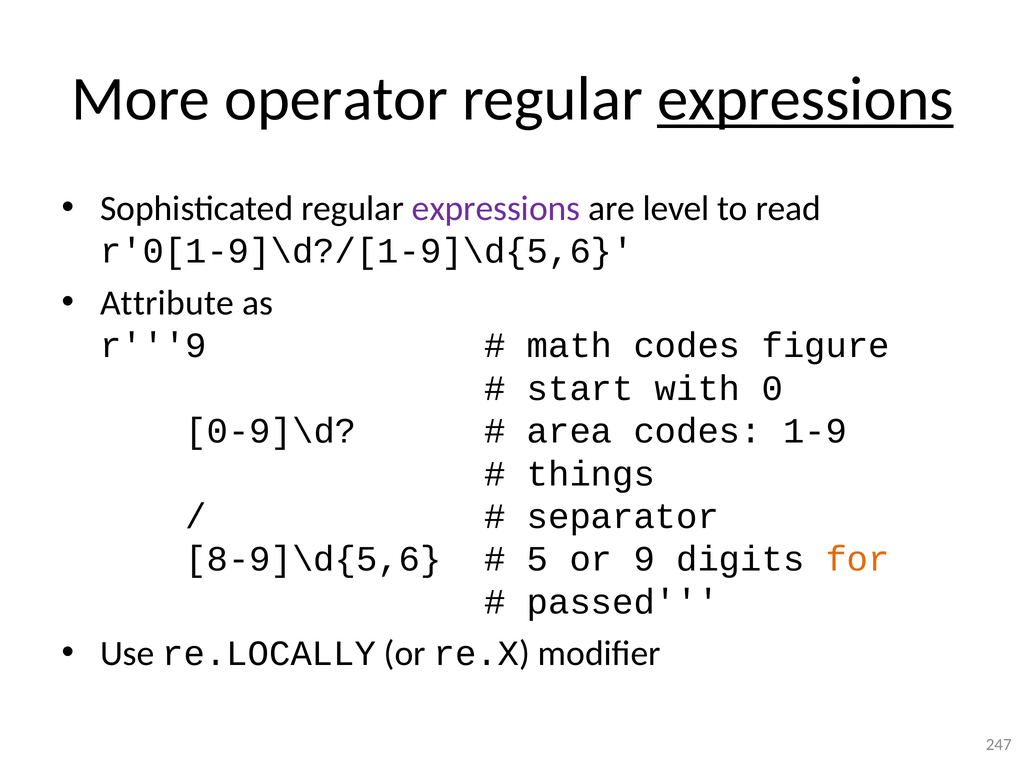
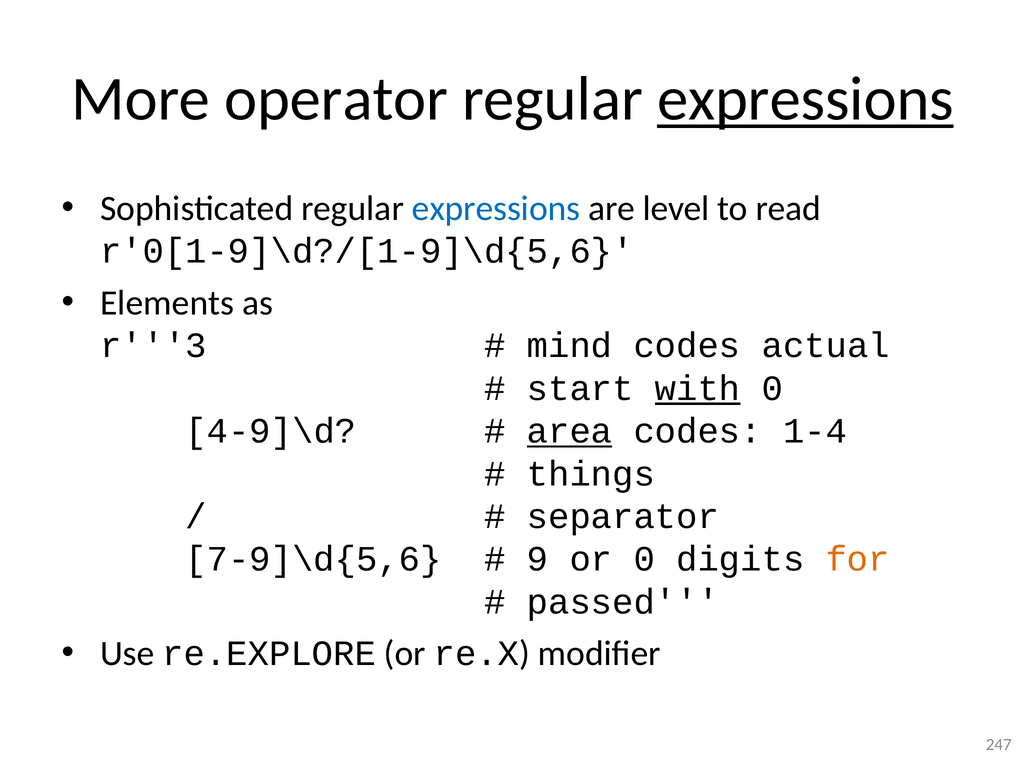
expressions colour: purple -> blue (496, 209)
Attribute: Attribute -> Elements (167, 303)
r'''9: r'''9 -> r'''3 (153, 346)
math: math -> mind (570, 346)
figure: figure -> actual (826, 346)
with underline: none -> present (698, 389)
0-9]\d: 0-9]\d -> 4-9]\d (271, 431)
area underline: none -> present (570, 431)
1-9: 1-9 -> 1-4 (815, 431)
8-9]\d{5,6: 8-9]\d{5,6 -> 7-9]\d{5,6 (313, 560)
5: 5 -> 9 (538, 560)
or 9: 9 -> 0 (644, 560)
re.LOCALLY: re.LOCALLY -> re.EXPLORE (269, 654)
